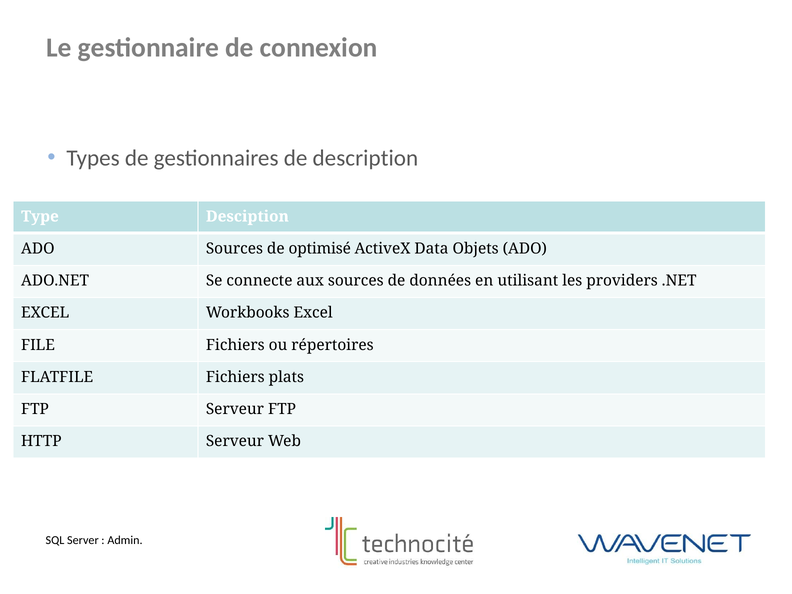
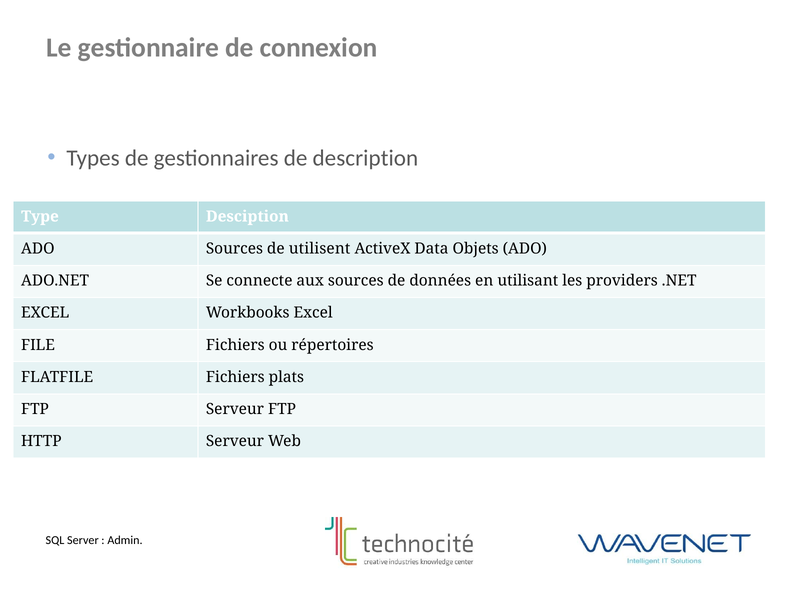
optimisé: optimisé -> utilisent (320, 249)
